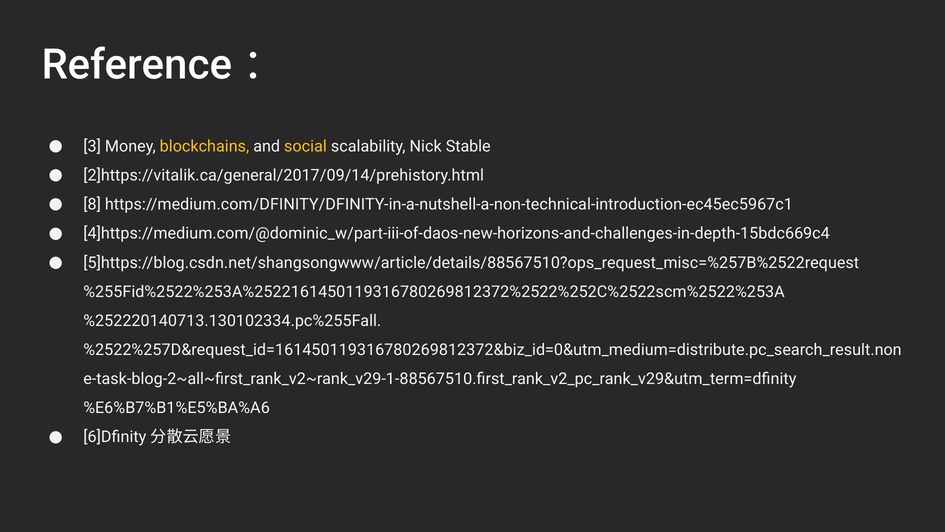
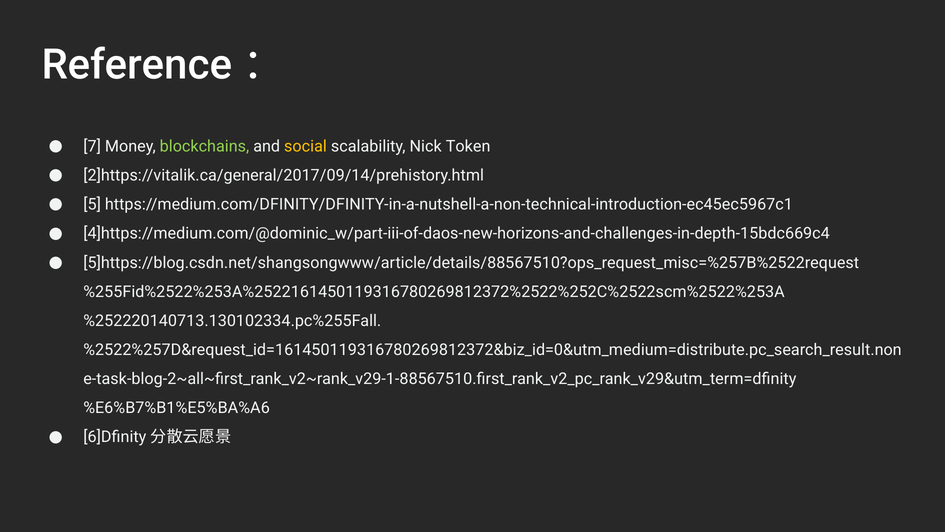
3: 3 -> 7 (92, 146)
blockchains colour: yellow -> light green (204, 146)
Stable: Stable -> Token (468, 146)
8: 8 -> 5 (92, 204)
